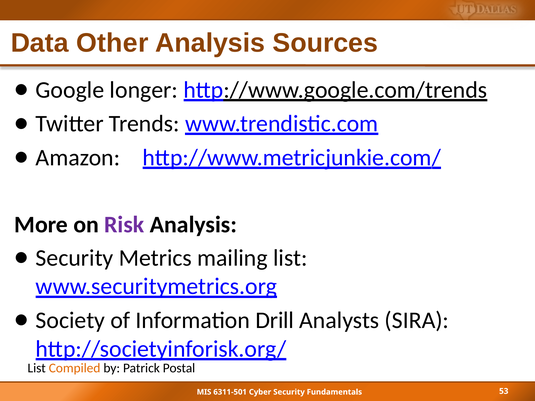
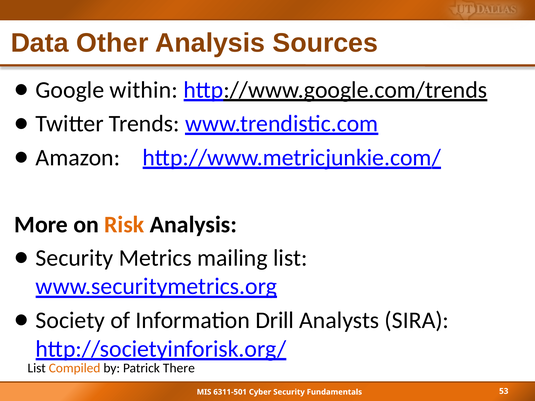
longer: longer -> within (144, 90)
Risk colour: purple -> orange (124, 225)
Postal: Postal -> There (179, 368)
